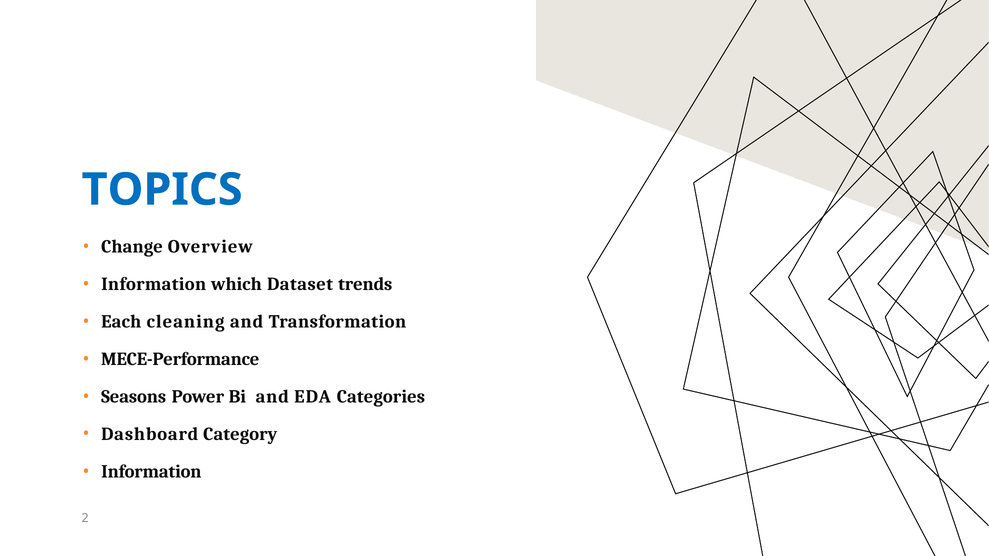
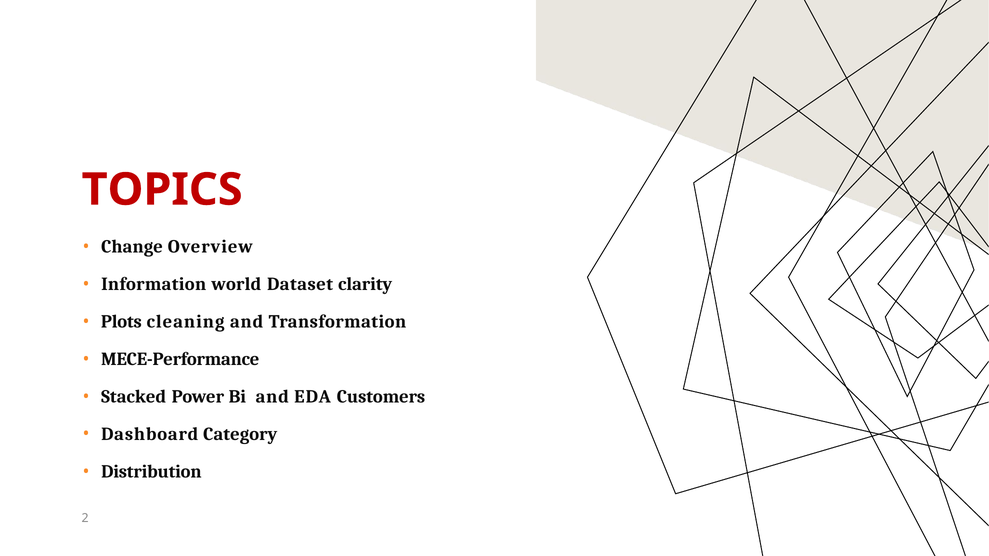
TOPICS colour: blue -> red (162, 190)
which: which -> world (236, 284)
trends: trends -> clarity (365, 284)
Each: Each -> Plots (121, 322)
Seasons: Seasons -> Stacked (134, 397)
Categories: Categories -> Customers (381, 397)
Information: Information -> Distribution (151, 472)
